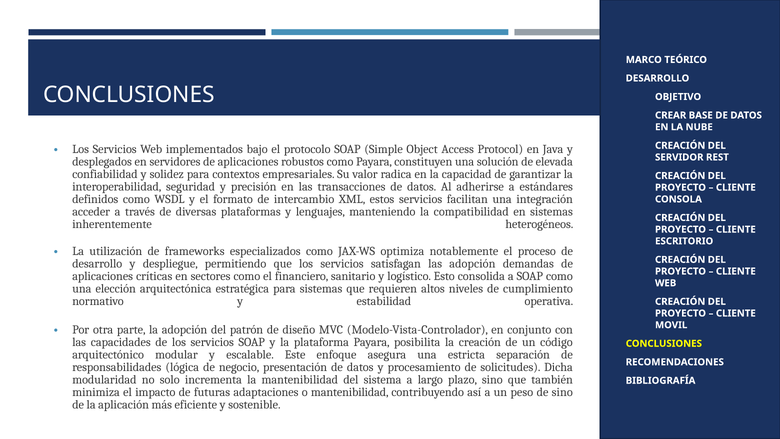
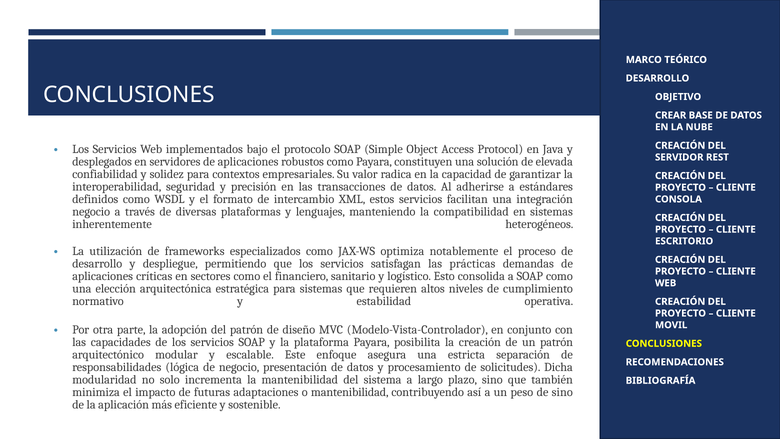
acceder: acceder -> negocio (91, 212)
las adopción: adopción -> prácticas (472, 264)
un código: código -> patrón (557, 342)
